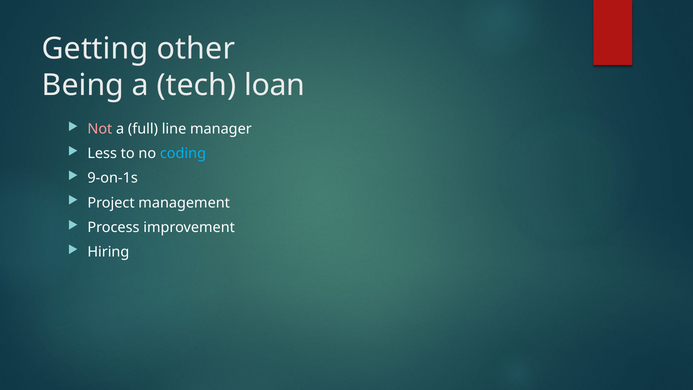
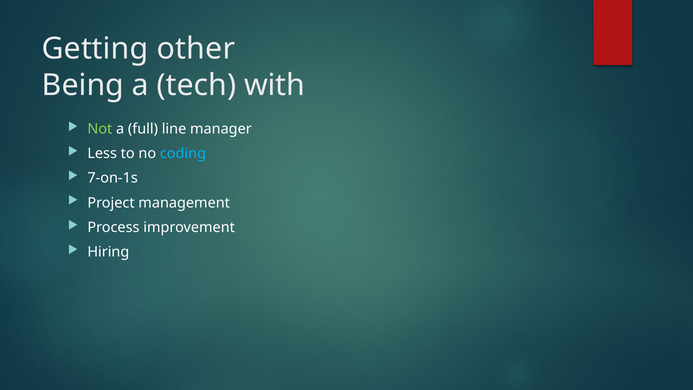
loan: loan -> with (274, 85)
Not colour: pink -> light green (100, 129)
9-on-1s: 9-on-1s -> 7-on-1s (113, 178)
